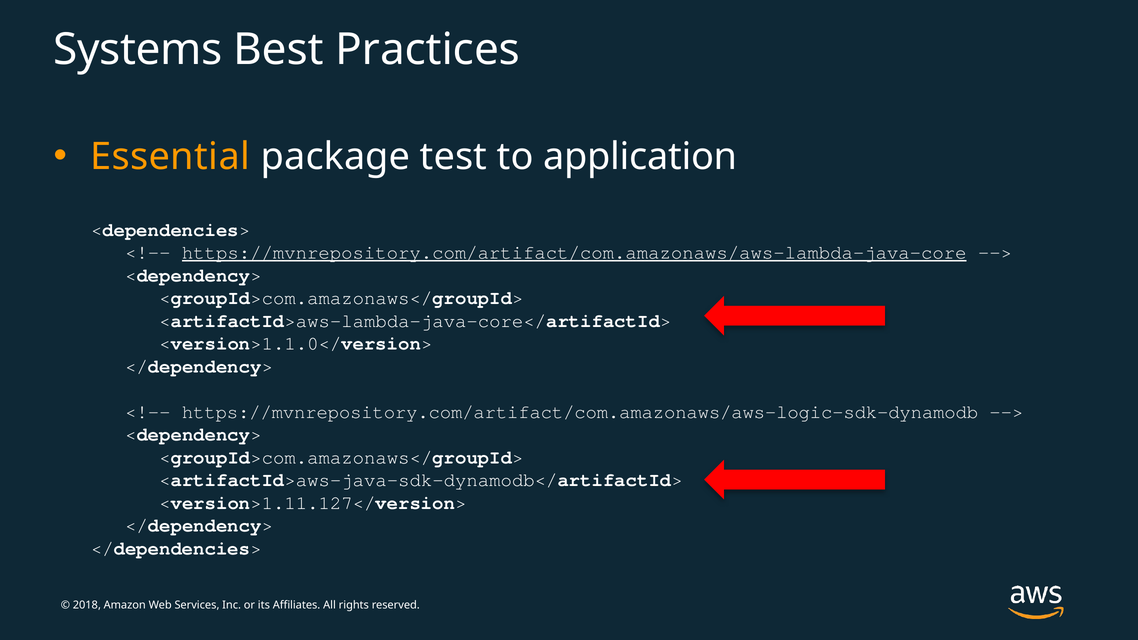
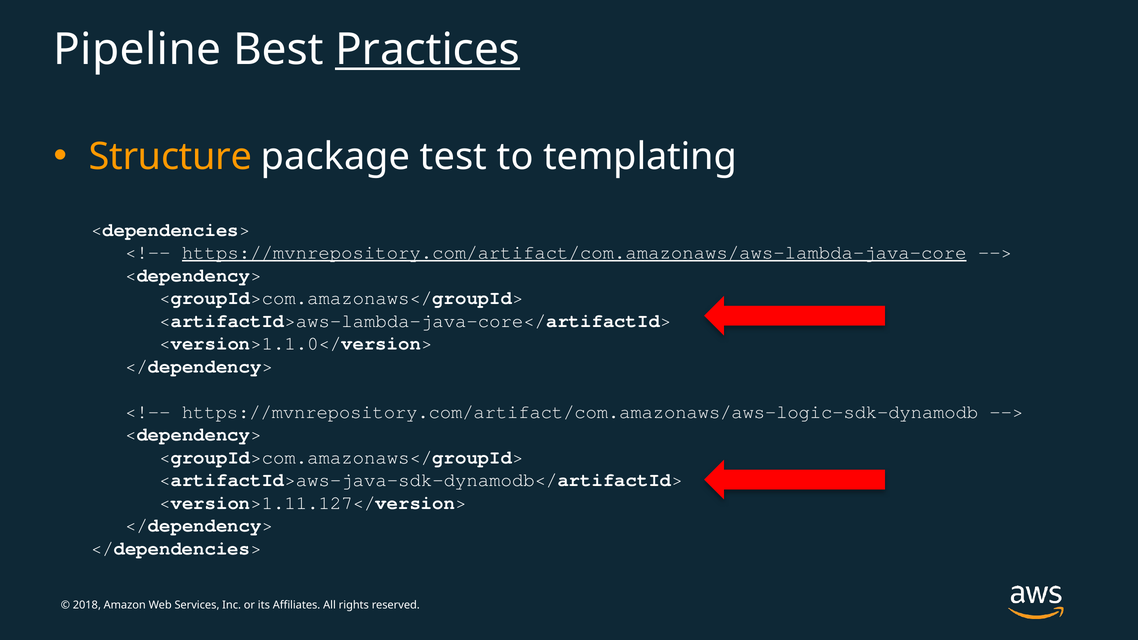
Systems: Systems -> Pipeline (137, 50)
Practices underline: none -> present (428, 50)
Essential: Essential -> Structure (170, 157)
application: application -> templating (640, 157)
